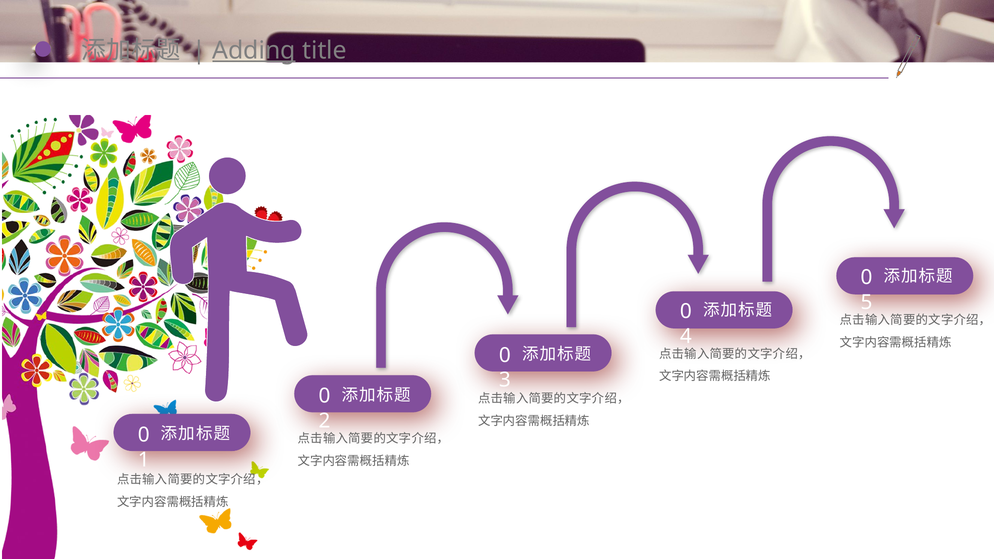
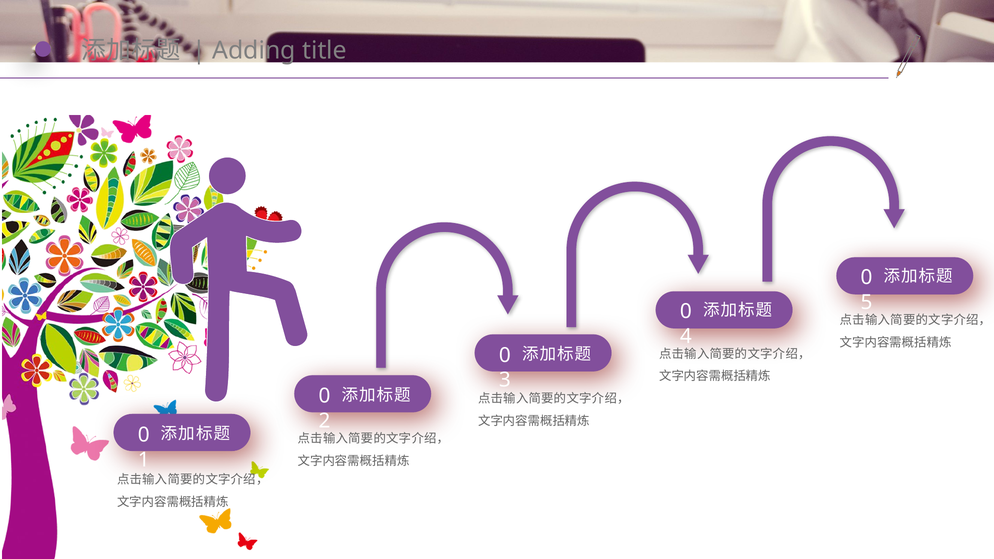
Adding underline: present -> none (254, 51)
